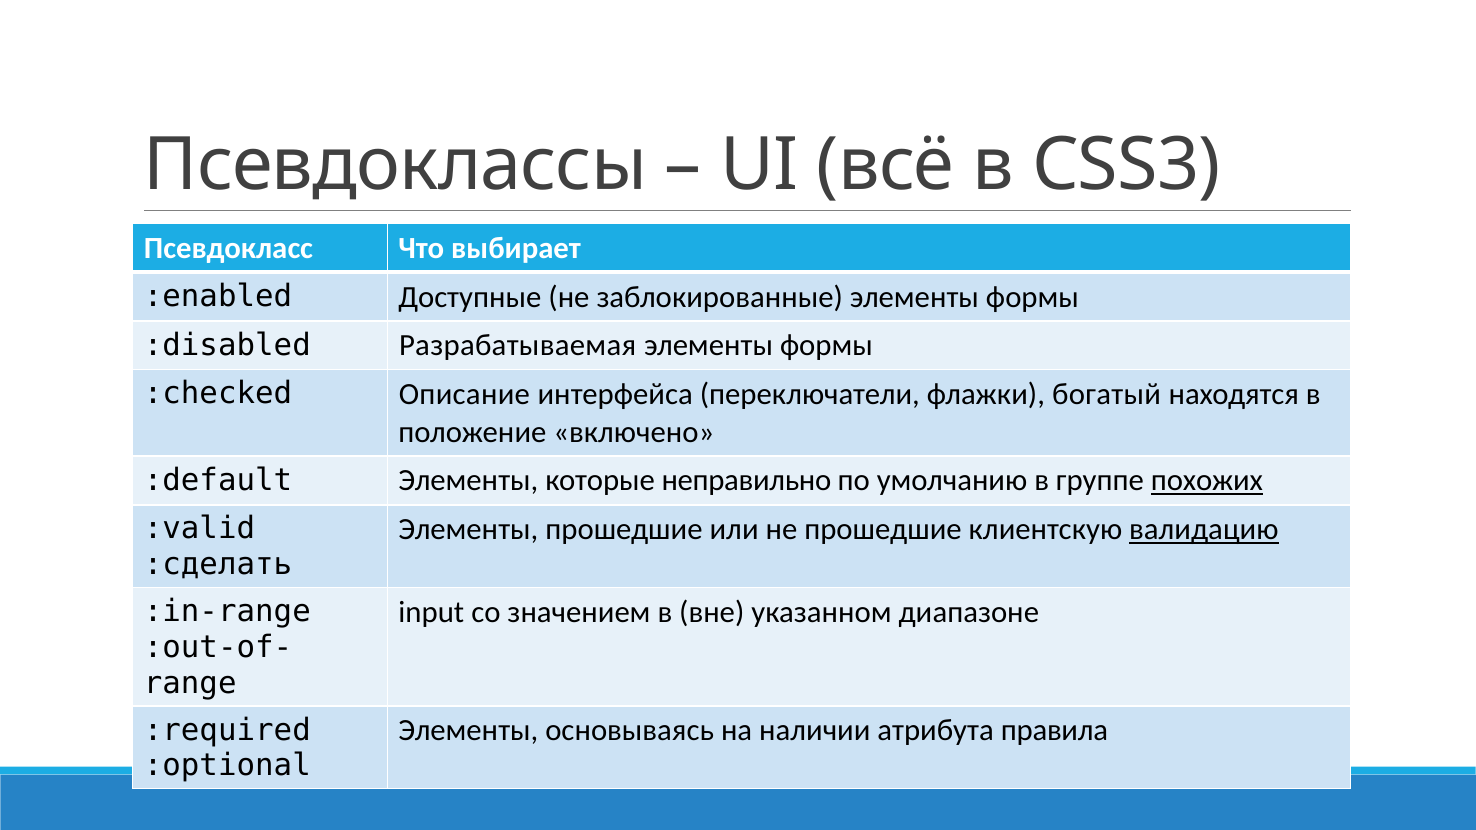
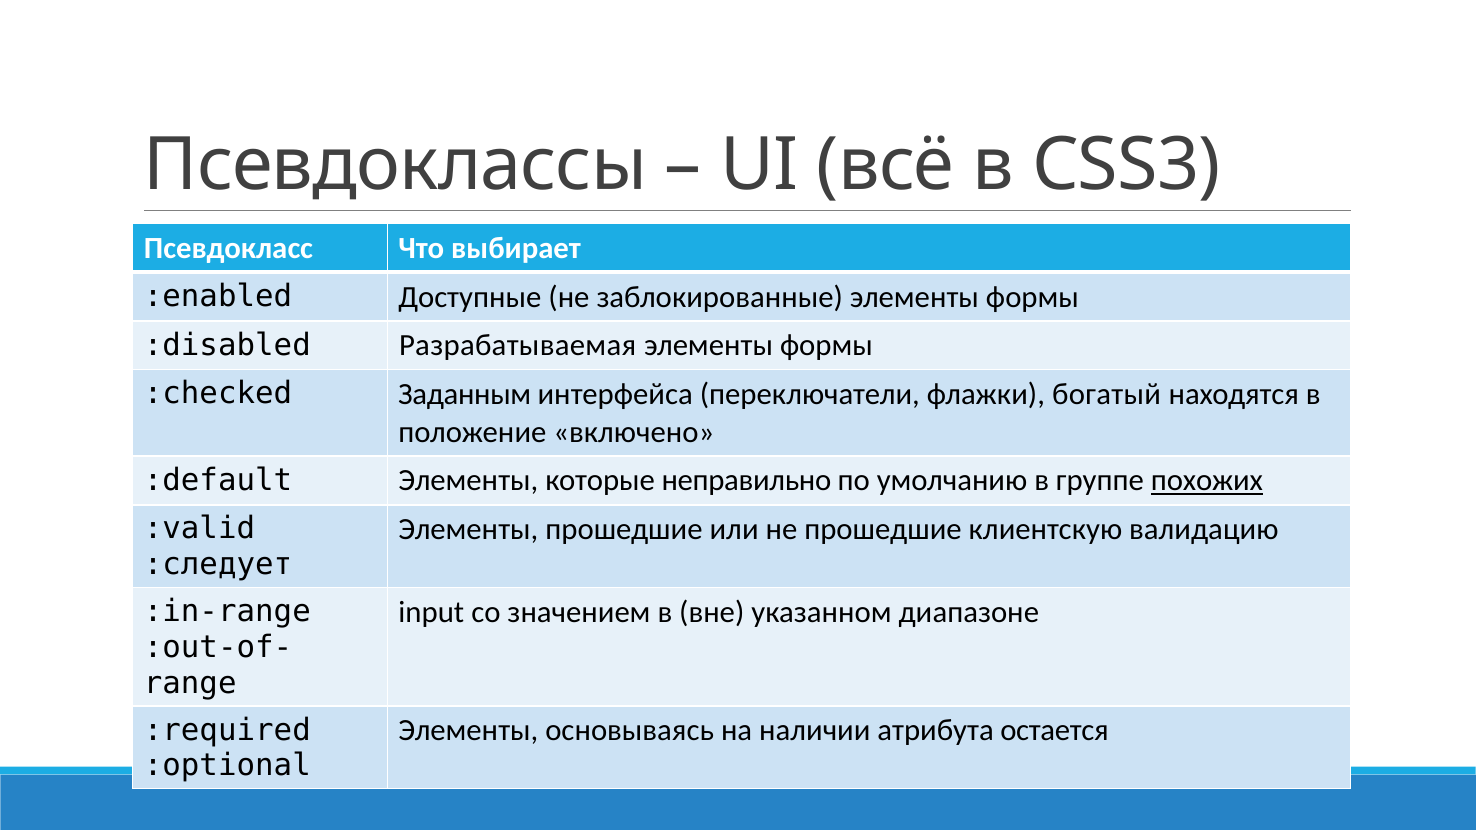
Описание: Описание -> Заданным (465, 395)
валидацию underline: present -> none (1204, 530)
:сделать: :сделать -> :следует (218, 565)
правила: правила -> остается (1054, 731)
